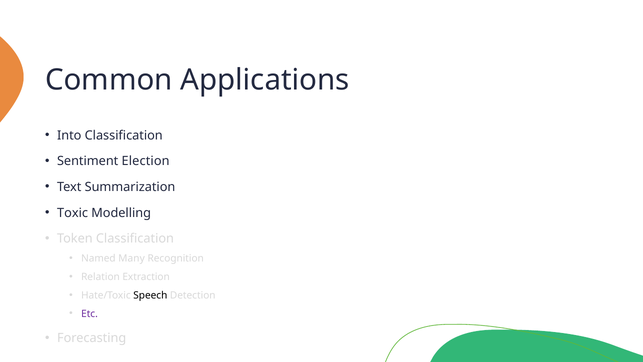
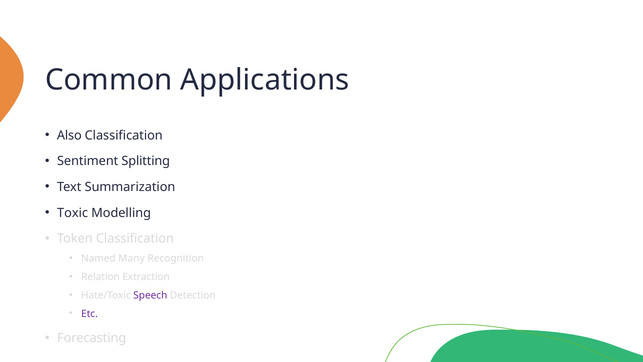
Into: Into -> Also (69, 135)
Election: Election -> Splitting (146, 161)
Speech colour: black -> purple (150, 295)
